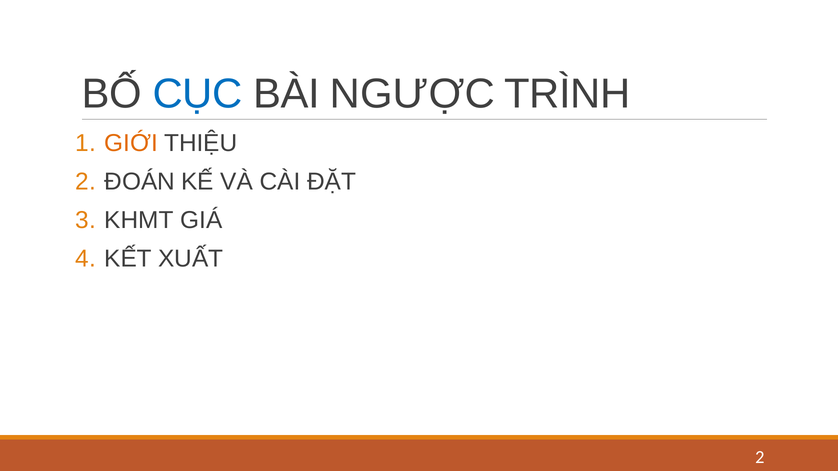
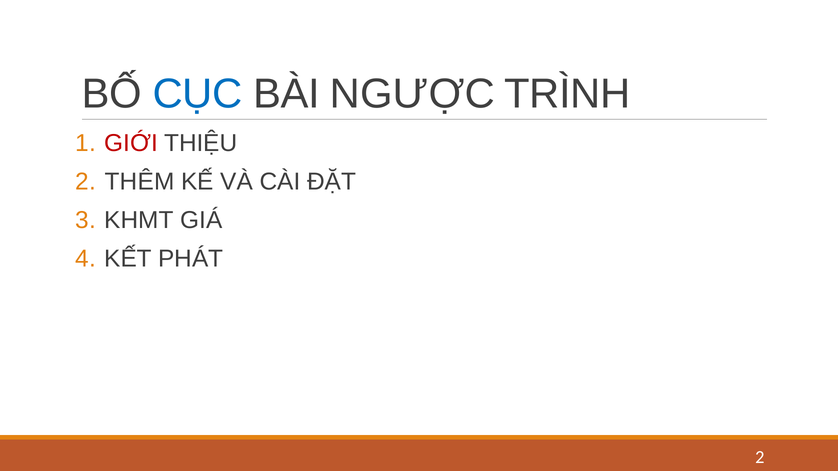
GIỚI colour: orange -> red (131, 143)
ĐOÁN: ĐOÁN -> THÊM (140, 182)
XUẤT: XUẤT -> PHÁT (191, 259)
